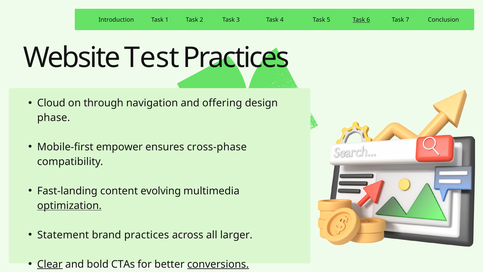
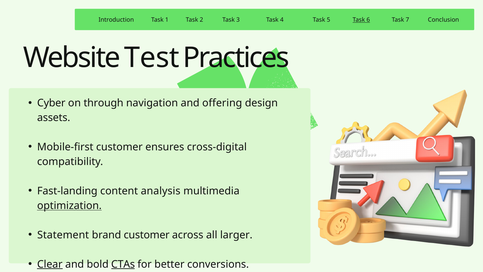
Cloud: Cloud -> Cyber (51, 103)
phase: phase -> assets (54, 118)
Mobile-first empower: empower -> customer (119, 147)
cross-phase: cross-phase -> cross-digital (217, 147)
evolving: evolving -> analysis (161, 191)
brand practices: practices -> customer (147, 235)
CTAs underline: none -> present (123, 264)
conversions underline: present -> none (218, 264)
